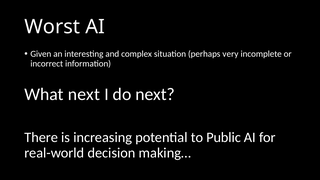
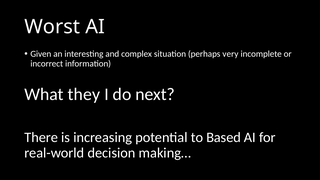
What next: next -> they (84, 94)
Public: Public -> Based (224, 137)
